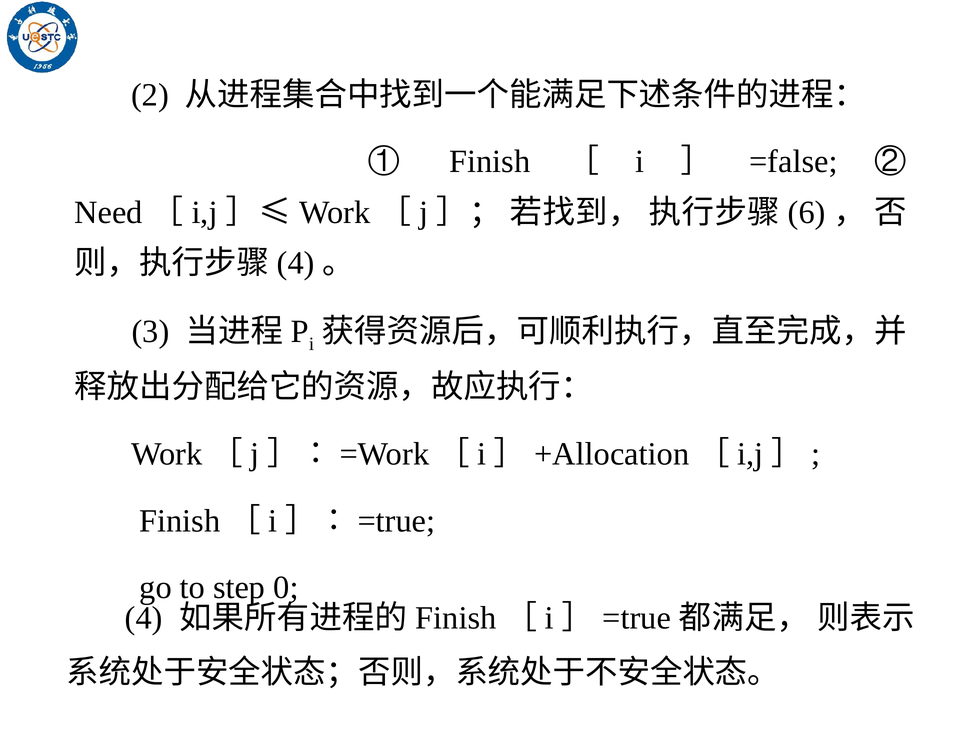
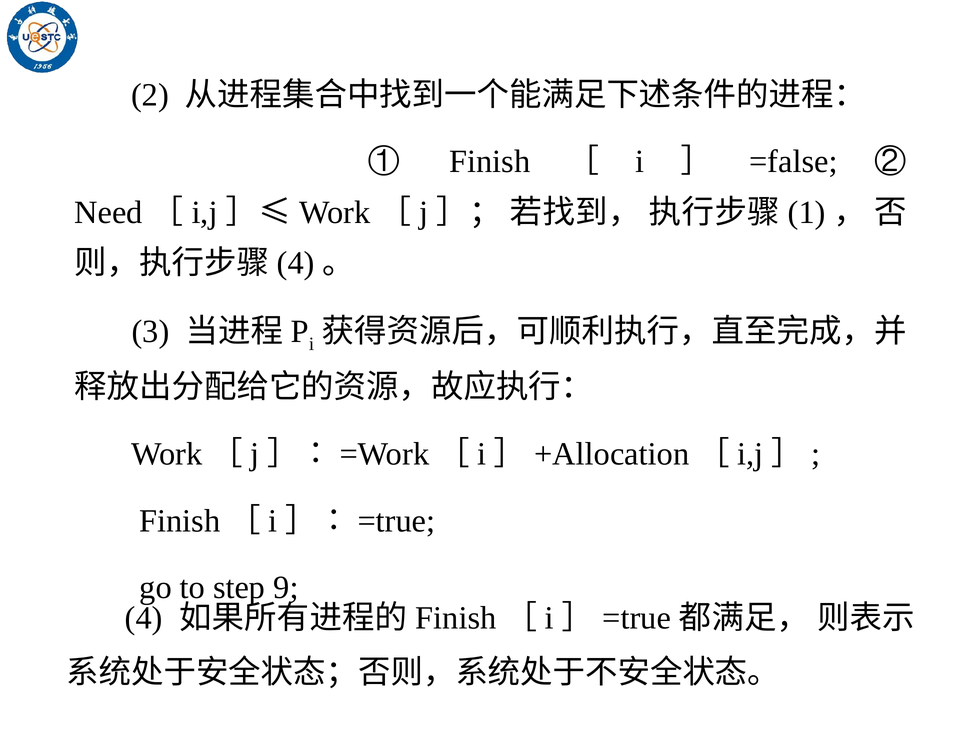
6: 6 -> 1 (807, 212)
0: 0 -> 9 (286, 587)
